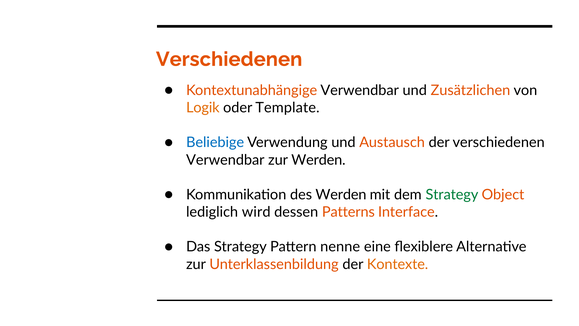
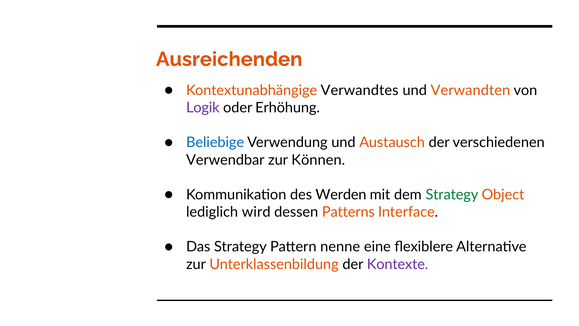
Verschiedenen: Verschiedenen -> Ausreichenden (229, 59)
Kontextunabhängige Verwendbar: Verwendbar -> Verwandtes (360, 90)
Zusätzlichen: Zusätzlichen -> Verwandten (470, 90)
Logik colour: orange -> purple (203, 108)
Template: Template -> Erhöhung (288, 108)
zur Werden: Werden -> Können (318, 160)
Kontexte colour: orange -> purple (398, 264)
